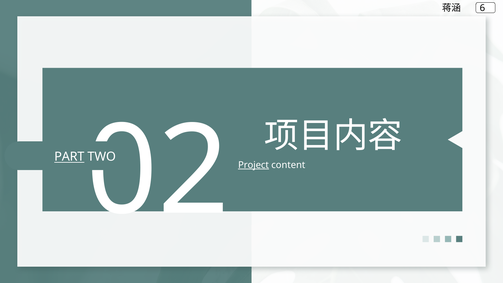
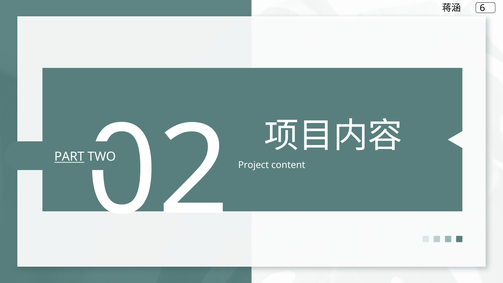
Project underline: present -> none (254, 165)
